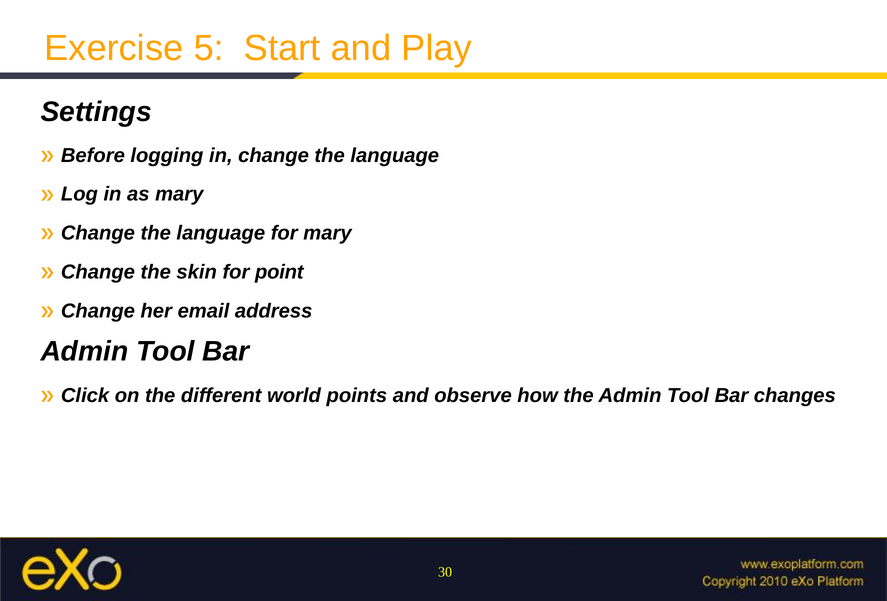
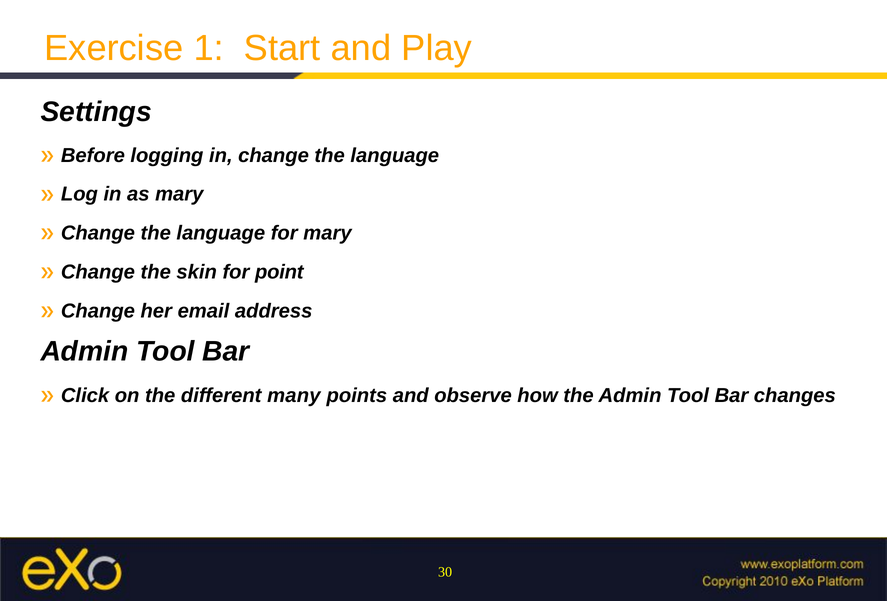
5: 5 -> 1 (209, 48)
world: world -> many (294, 395)
